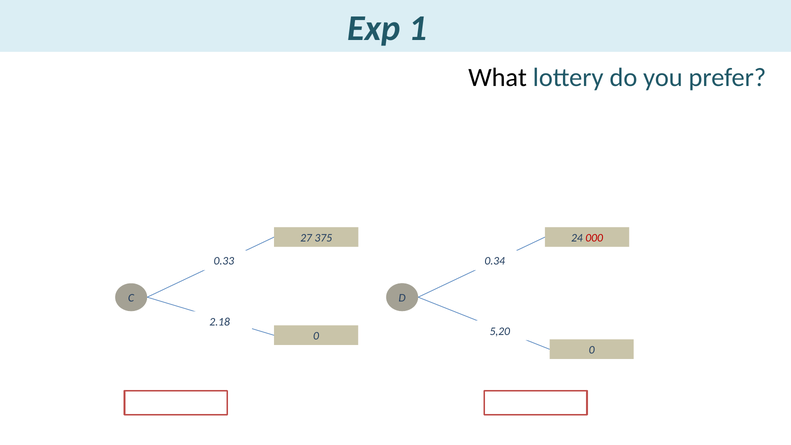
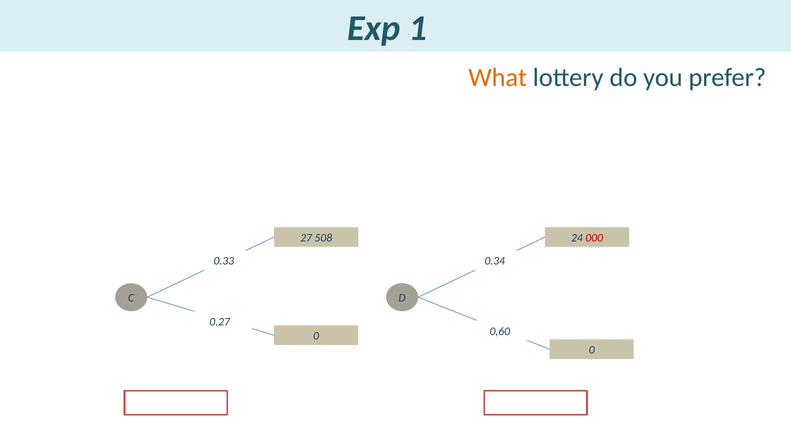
What colour: black -> orange (498, 78)
375: 375 -> 508 (323, 238)
2.18: 2.18 -> 0.27 (220, 322)
5,20: 5,20 -> 0,60 (500, 331)
